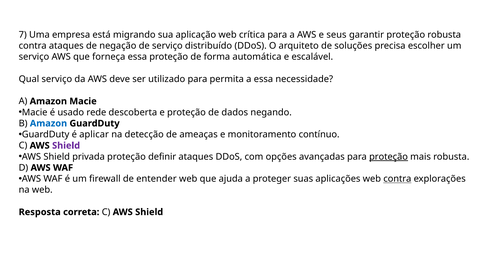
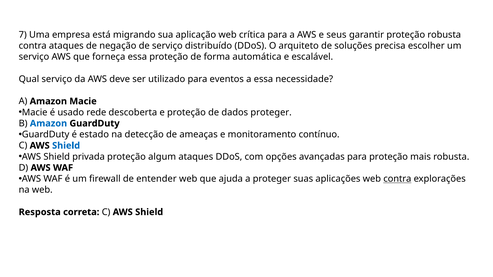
permita: permita -> eventos (227, 79)
dados negando: negando -> proteger (271, 112)
aplicar: aplicar -> estado (94, 135)
Shield colour: purple -> blue (66, 146)
definir: definir -> algum (162, 157)
proteção underline: present -> none (389, 157)
